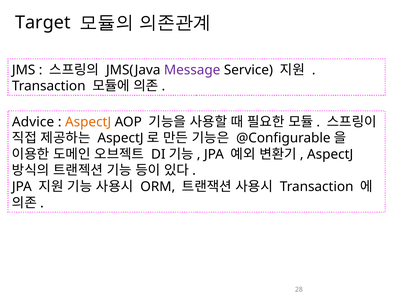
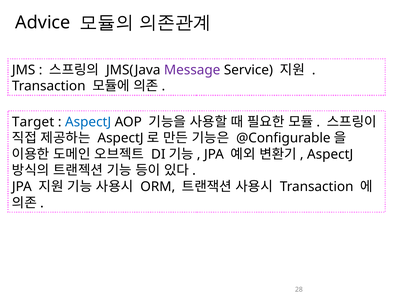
Target: Target -> Advice (43, 22)
Advice: Advice -> Target (33, 122)
AspectJ colour: orange -> blue (88, 122)
